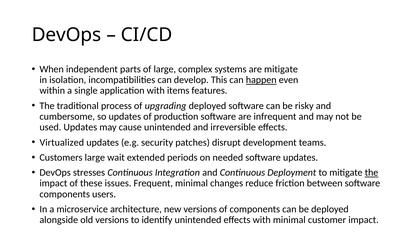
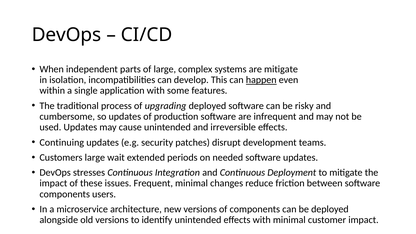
items: items -> some (178, 91)
Virtualized: Virtualized -> Continuing (62, 142)
the underline: present -> none (372, 173)
